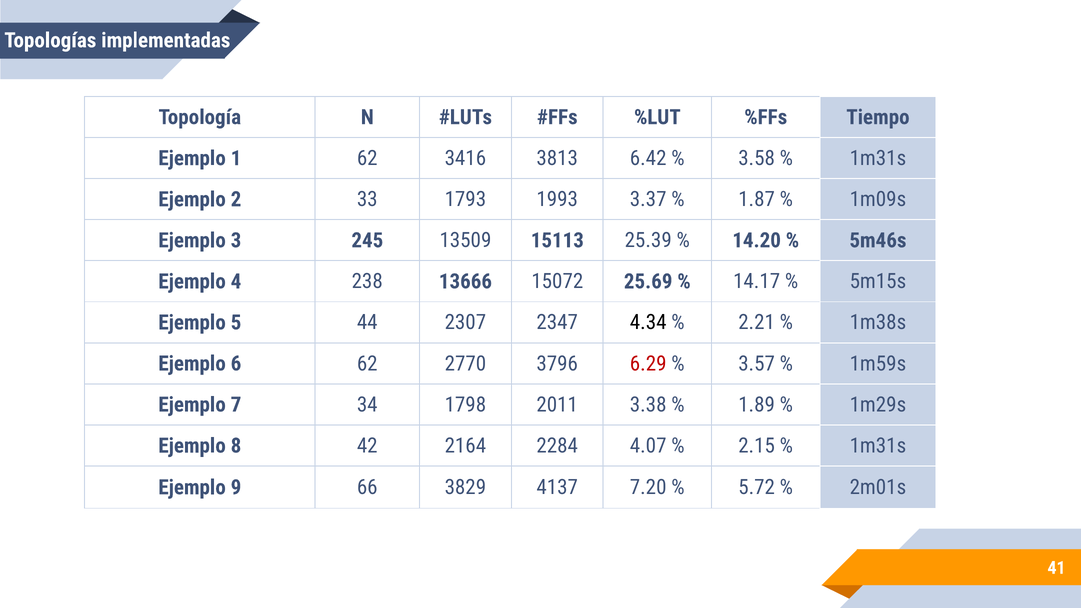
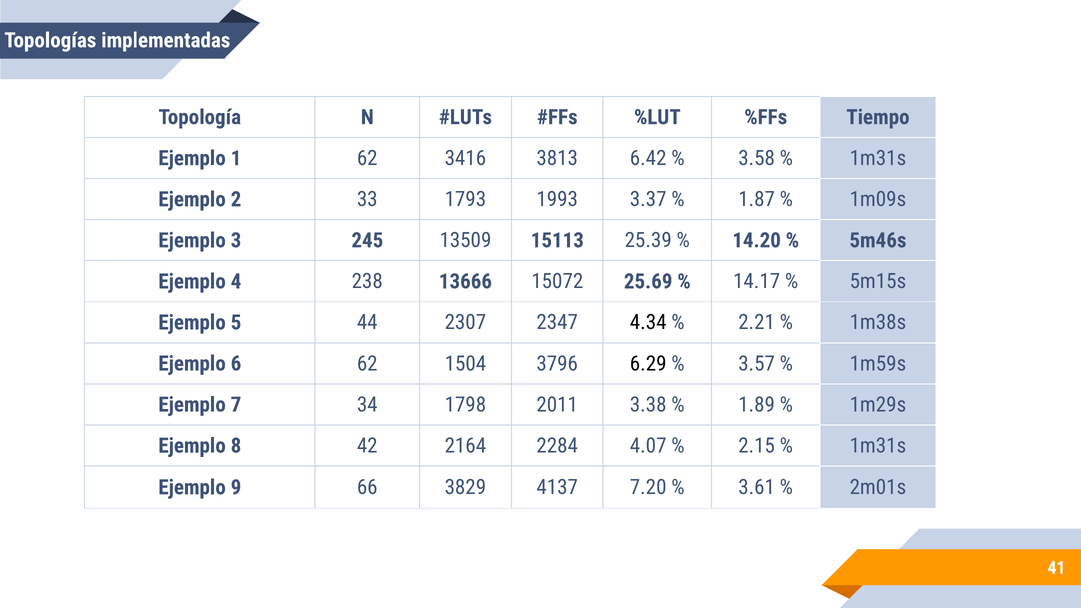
2770: 2770 -> 1504 (465, 364)
6.29 colour: red -> black (648, 364)
5.72: 5.72 -> 3.61 (757, 487)
